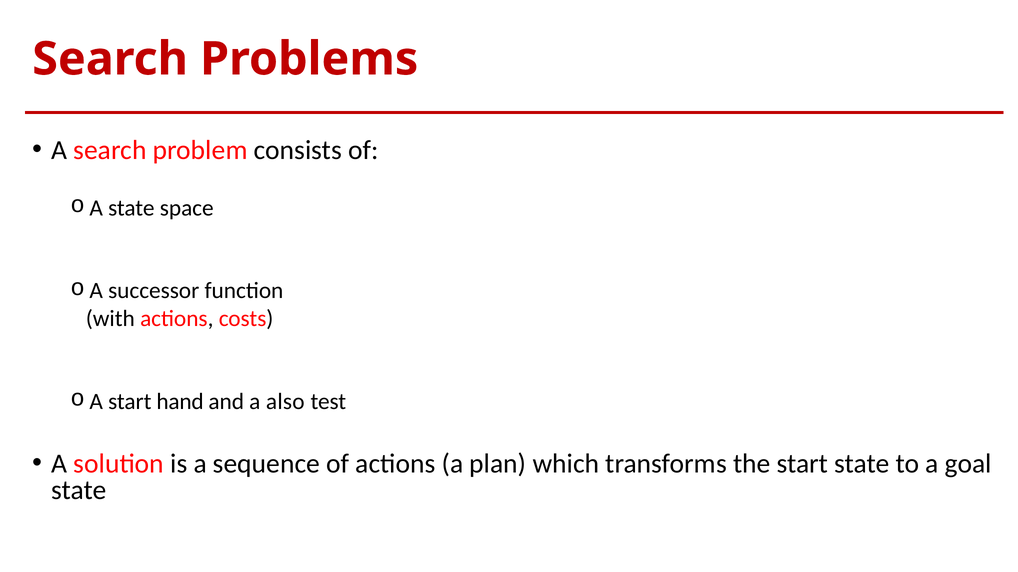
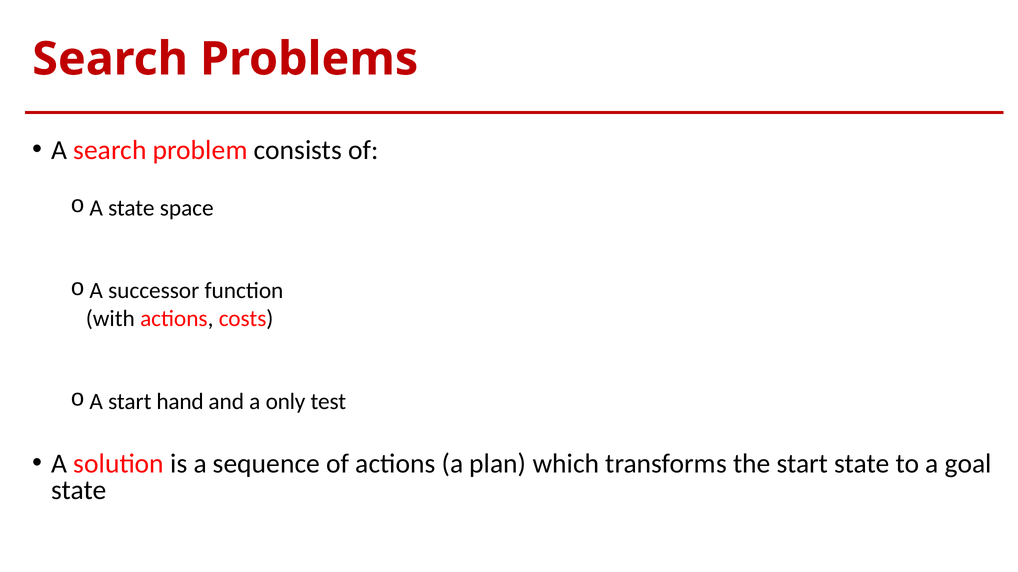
also: also -> only (286, 402)
